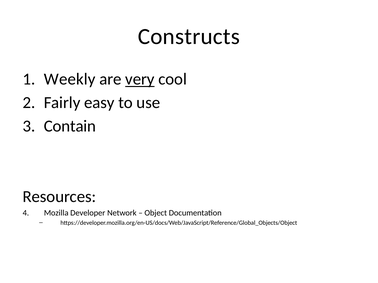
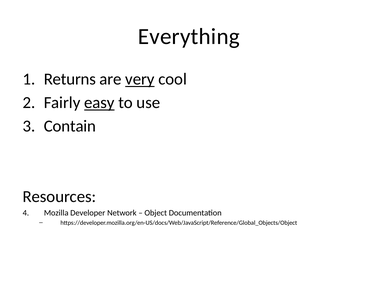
Constructs: Constructs -> Everything (189, 37)
Weekly: Weekly -> Returns (70, 79)
easy underline: none -> present (99, 103)
